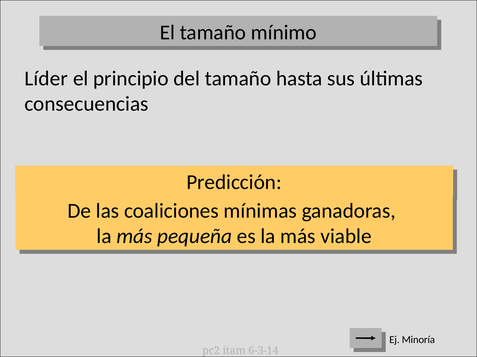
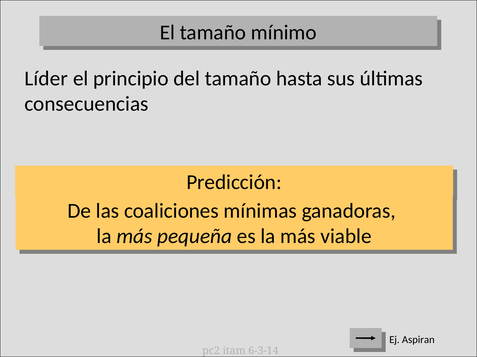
Minoría: Minoría -> Aspiran (418, 340)
